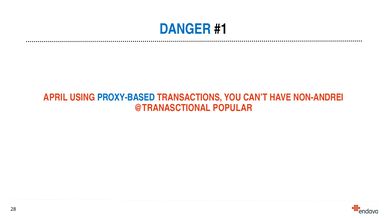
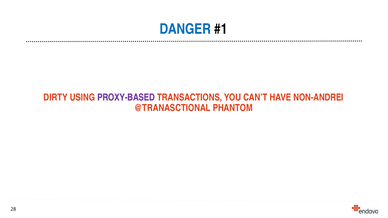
APRIL: APRIL -> DIRTY (56, 98)
PROXY-BASED colour: blue -> purple (126, 98)
POPULAR: POPULAR -> PHANTOM (233, 108)
